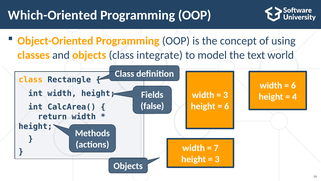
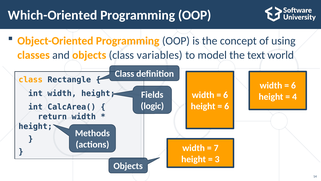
integrate: integrate -> variables (160, 55)
3: 3 -> 6 (226, 95)
false: false -> logic (152, 106)
